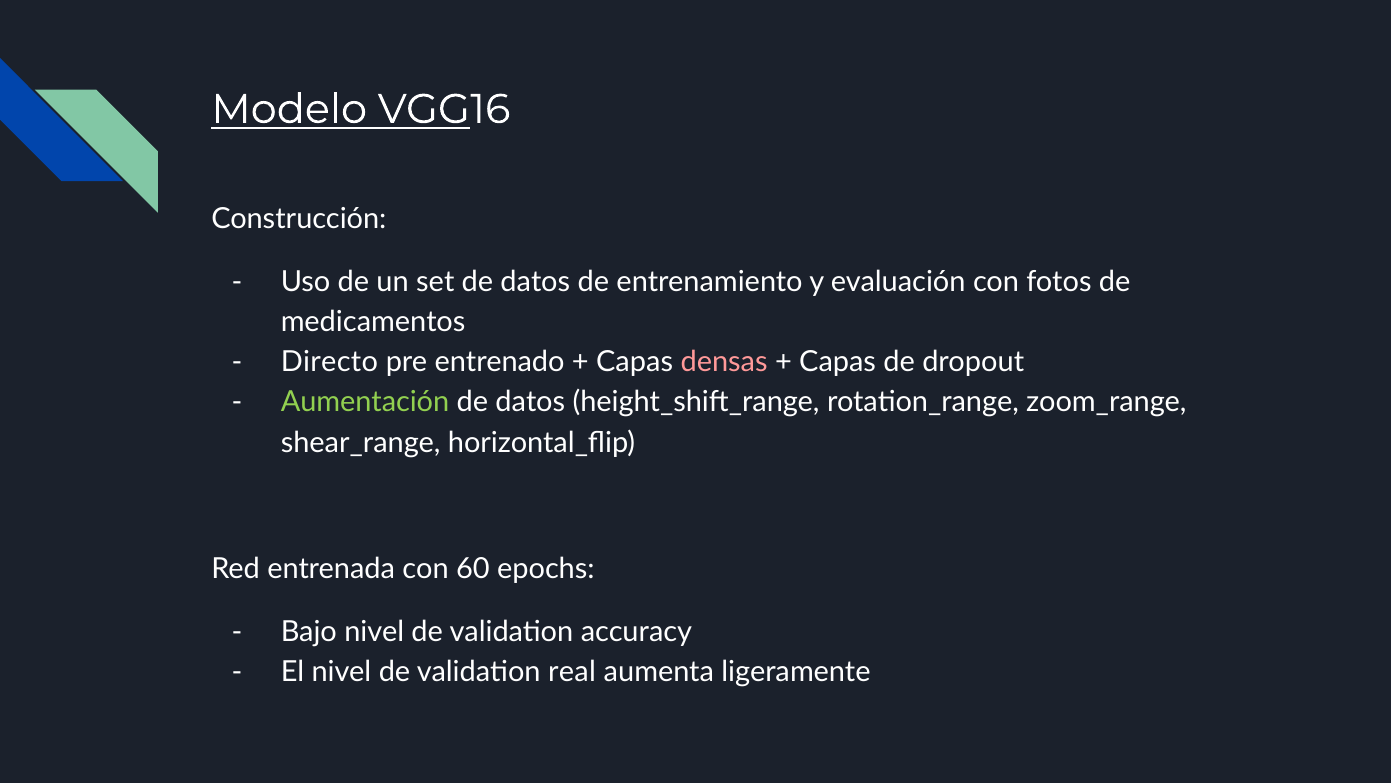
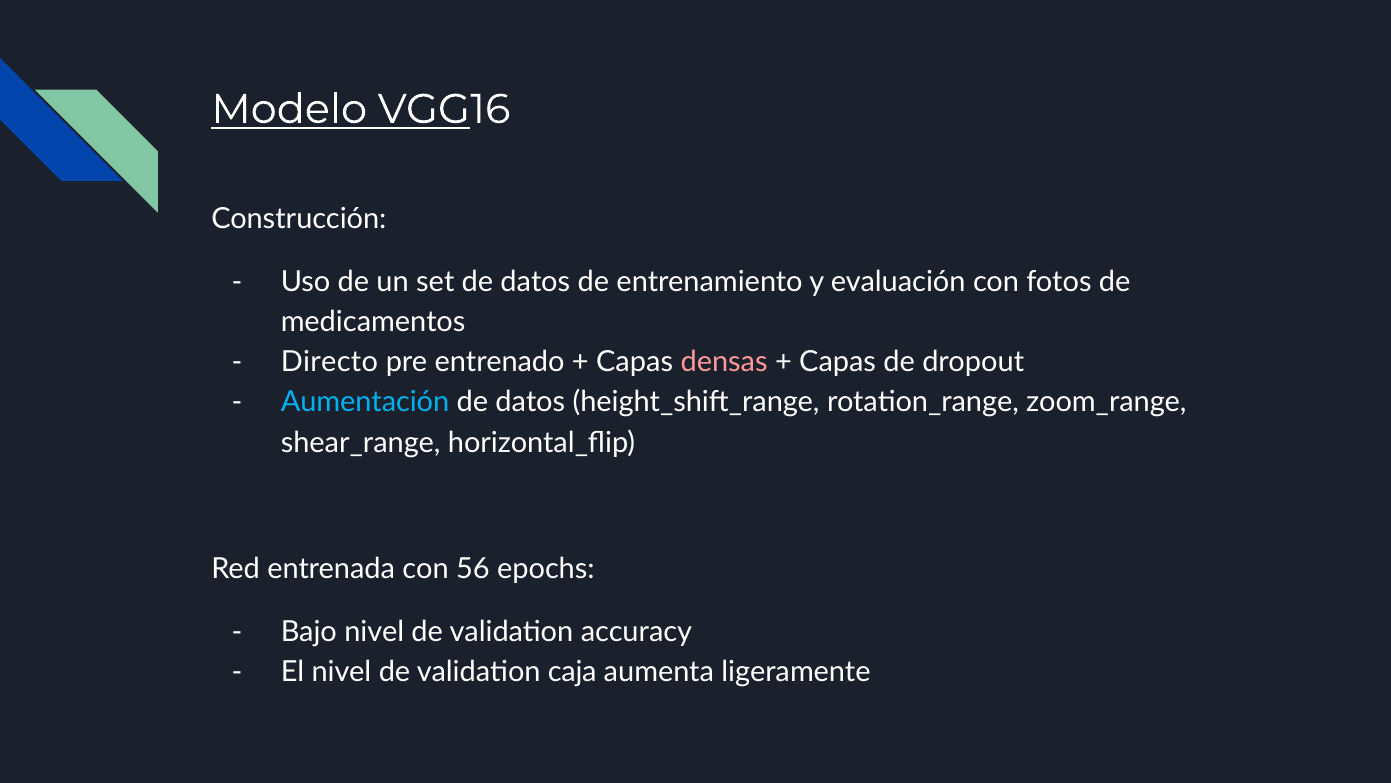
Aumentación colour: light green -> light blue (365, 402)
60: 60 -> 56 (473, 568)
real: real -> caja (572, 672)
